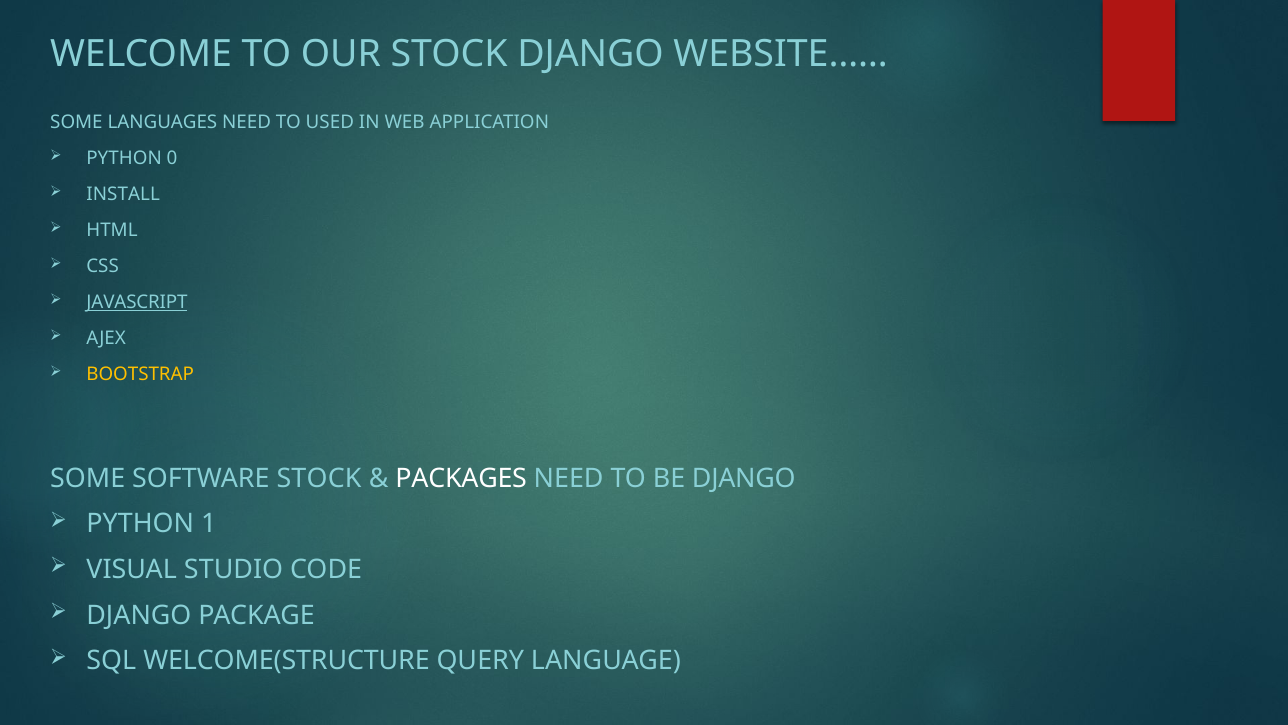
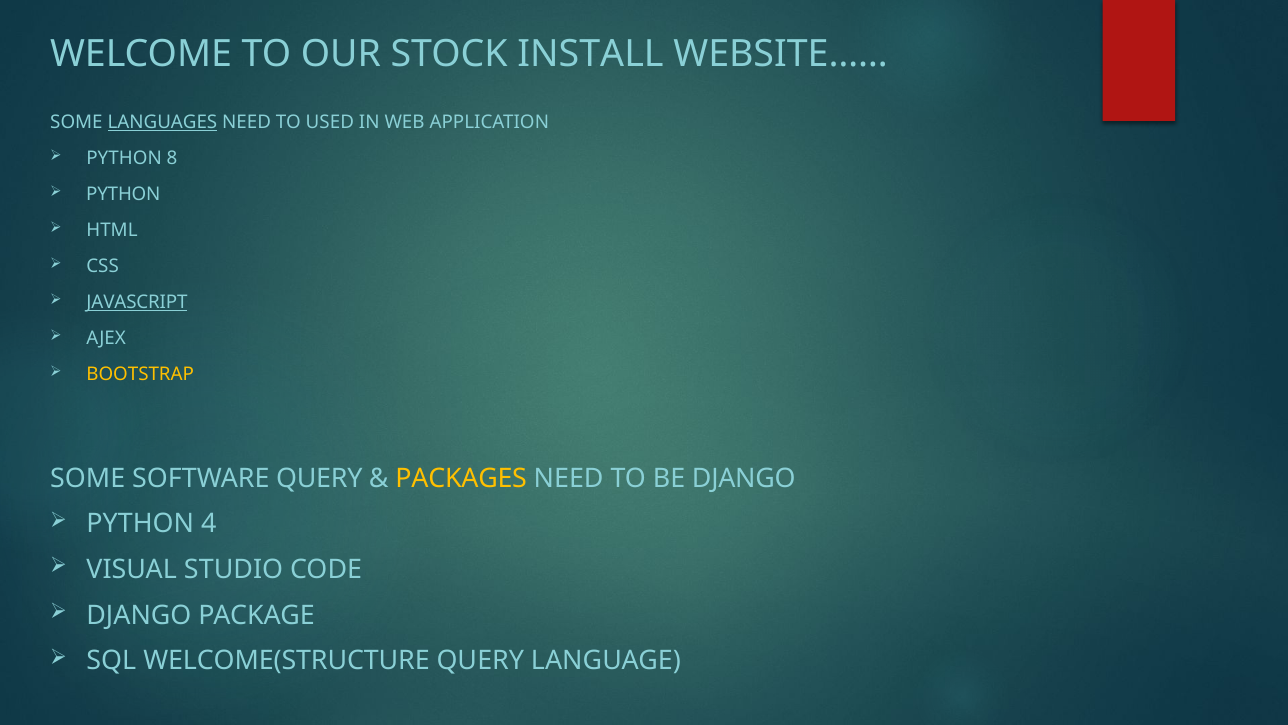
STOCK DJANGO: DJANGO -> INSTALL (591, 54)
LANGUAGES underline: none -> present (162, 122)
0: 0 -> 8 (172, 158)
INSTALL: INSTALL -> PYTHON (123, 194)
SOFTWARE STOCK: STOCK -> QUERY (319, 478)
PACKAGES colour: white -> yellow (461, 478)
1: 1 -> 4 (209, 524)
